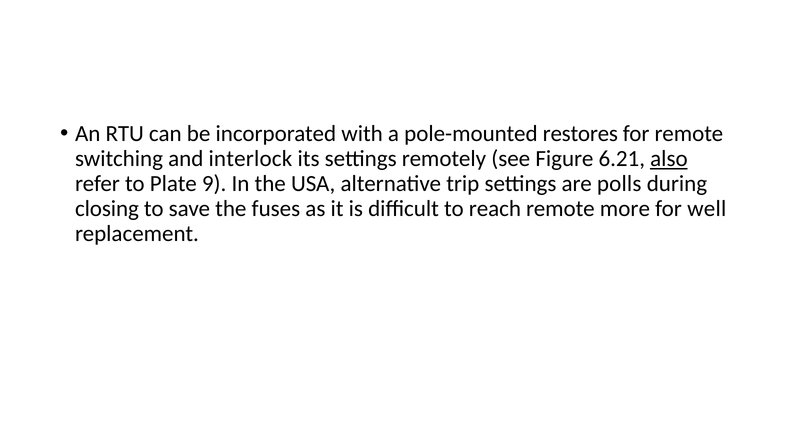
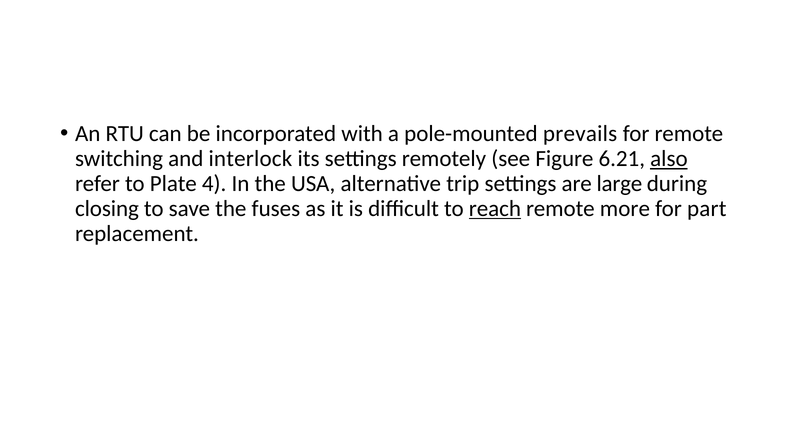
restores: restores -> prevails (580, 134)
9: 9 -> 4 (214, 183)
polls: polls -> large (619, 183)
reach underline: none -> present (495, 208)
well: well -> part (707, 208)
